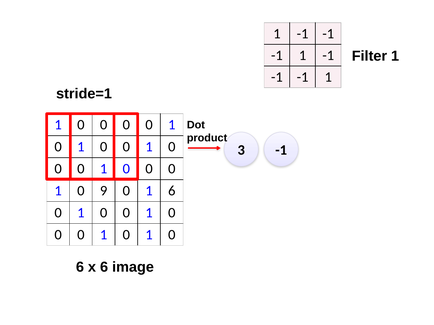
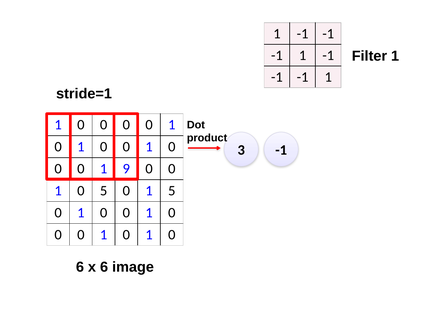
0: 0 -> 9 (126, 169)
0 9: 9 -> 5 (104, 191)
1 6: 6 -> 5 (172, 191)
